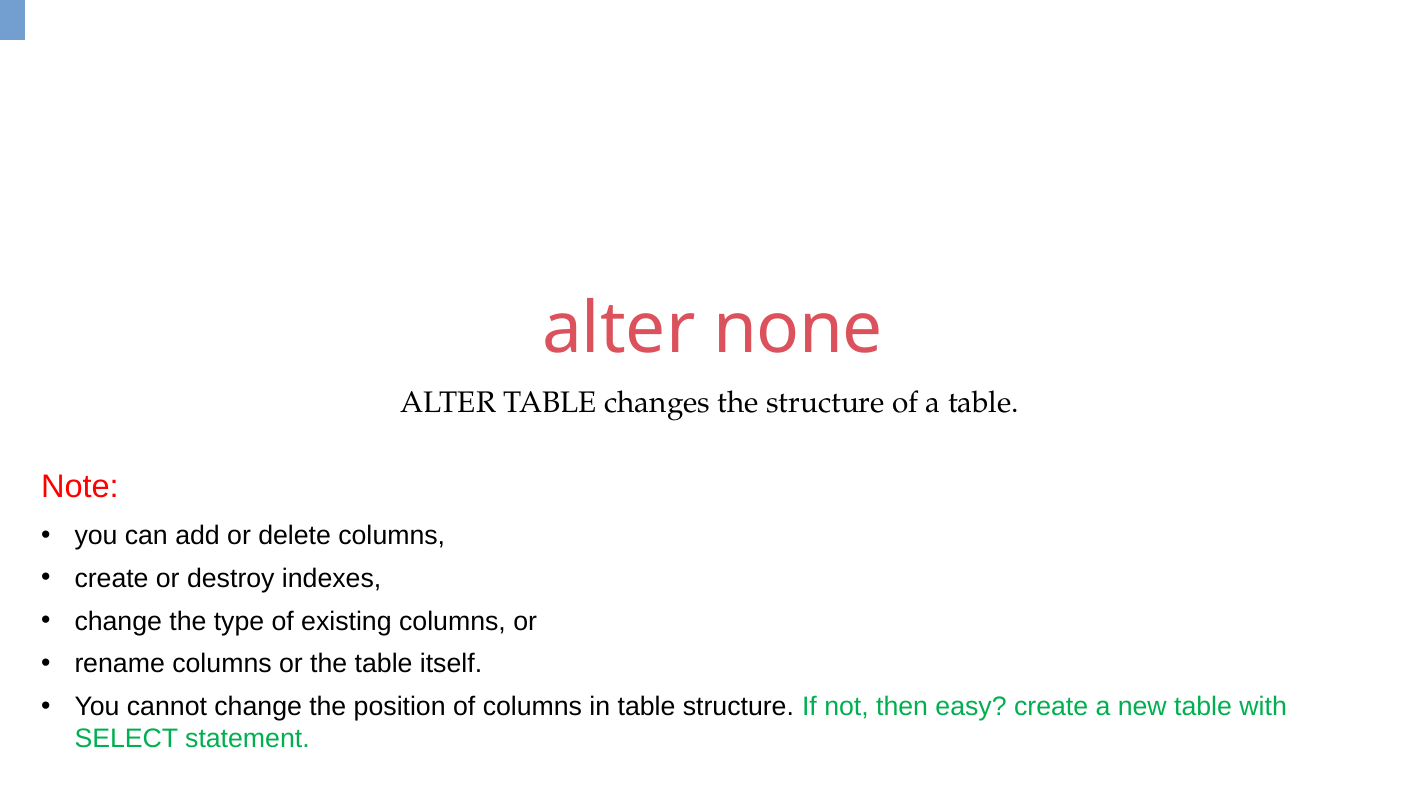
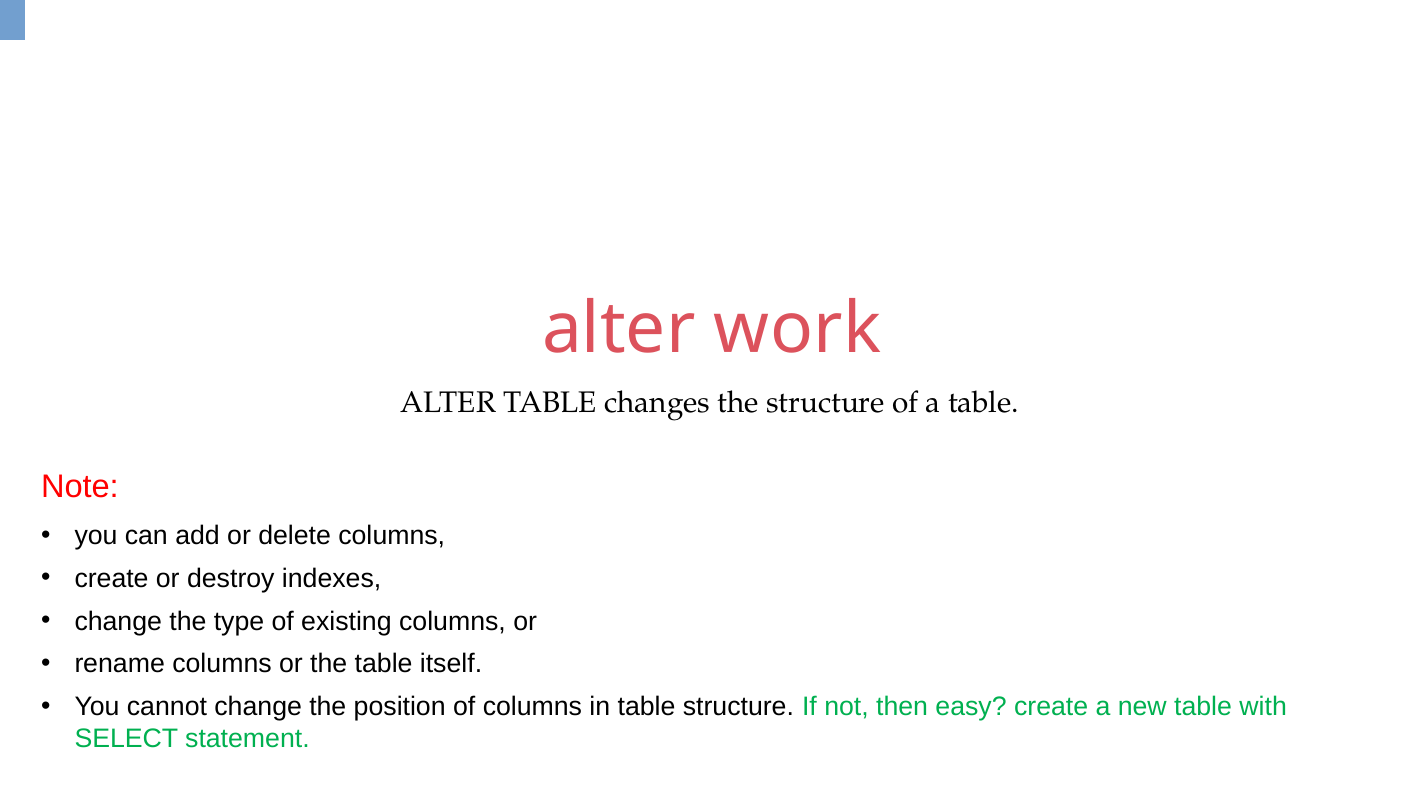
none: none -> work (798, 329)
